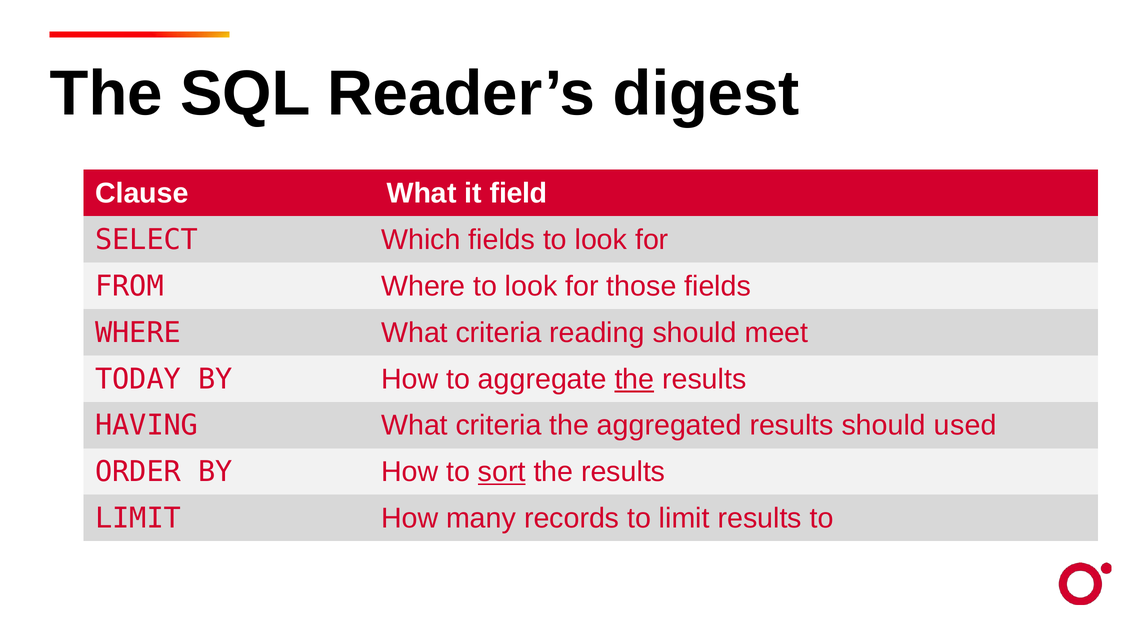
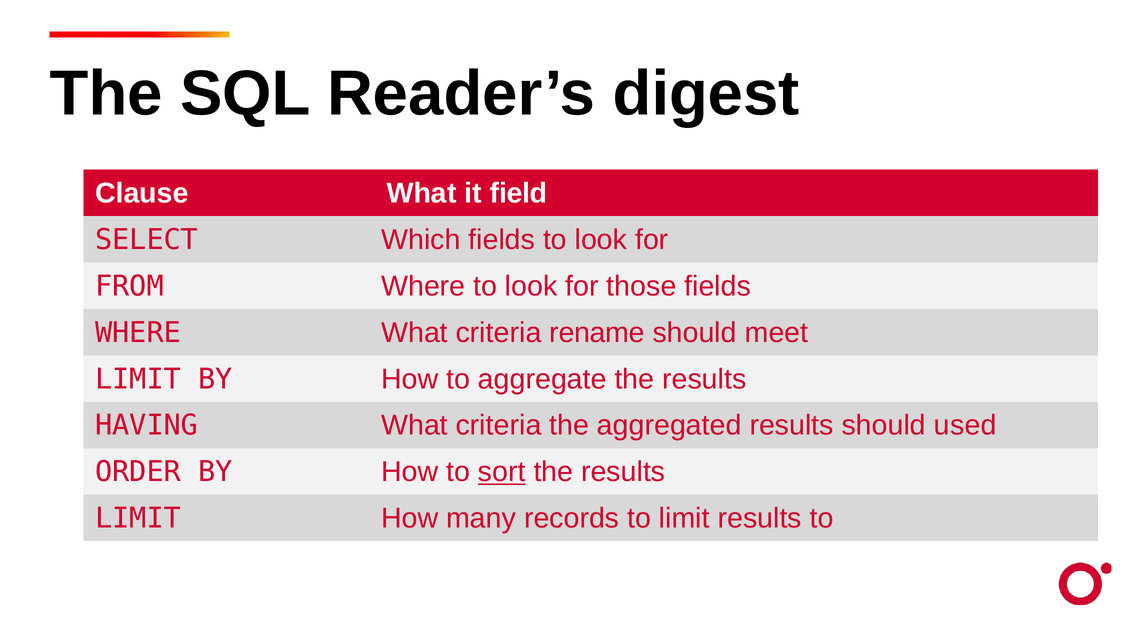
reading: reading -> rename (597, 332)
TODAY: TODAY -> LIMIT (138, 379)
the underline: present -> none (634, 379)
